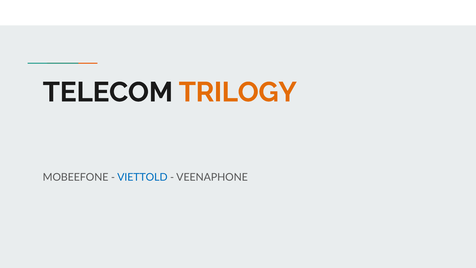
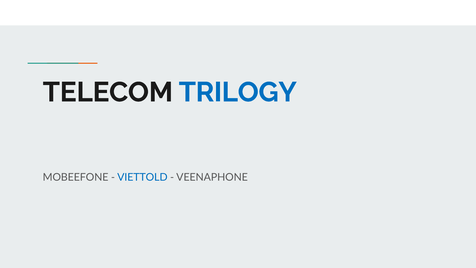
TRILOGY colour: orange -> blue (238, 92)
